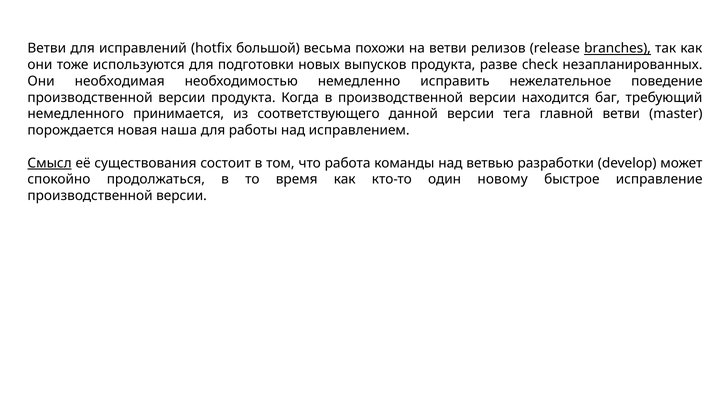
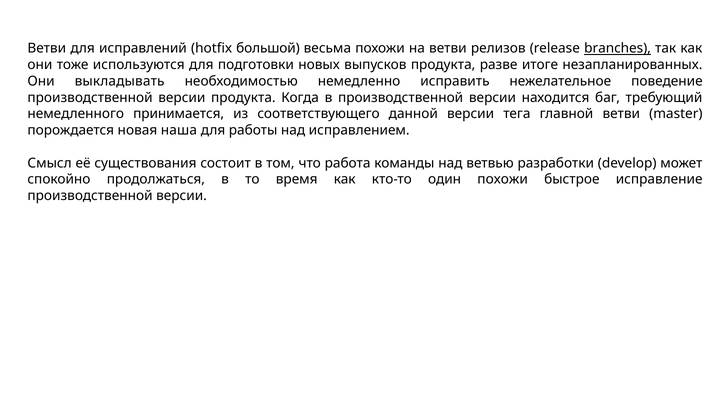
check: check -> итоге (540, 65)
необходимая: необходимая -> выкладывать (120, 81)
Смысл underline: present -> none (50, 163)
один новому: новому -> похожи (503, 179)
